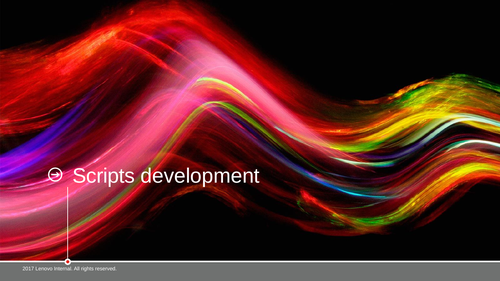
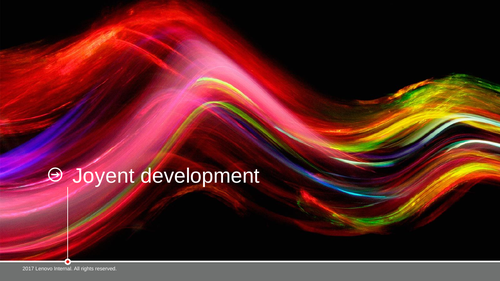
Scripts: Scripts -> Joyent (104, 176)
